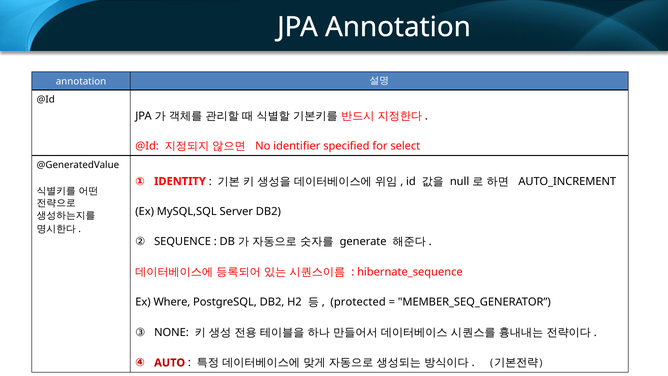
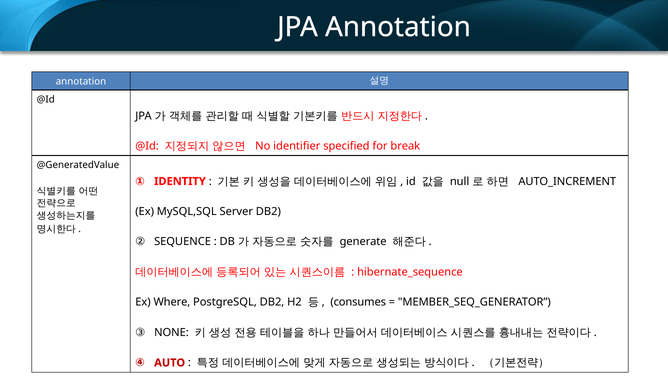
select: select -> break (405, 146)
protected: protected -> consumes (358, 302)
